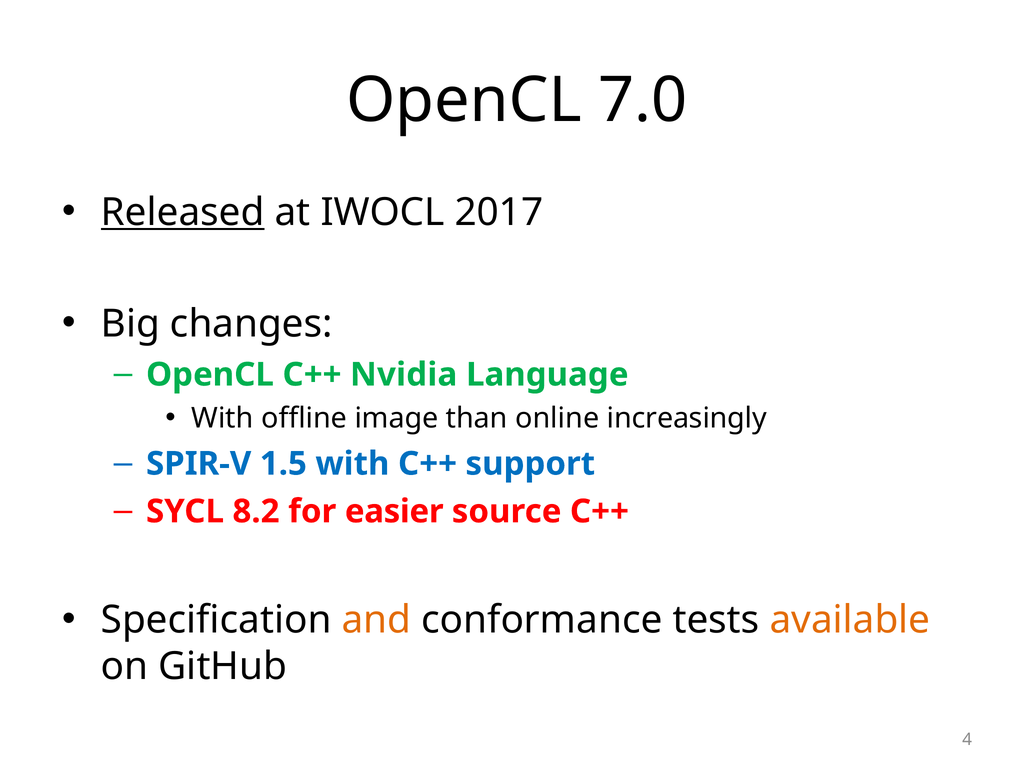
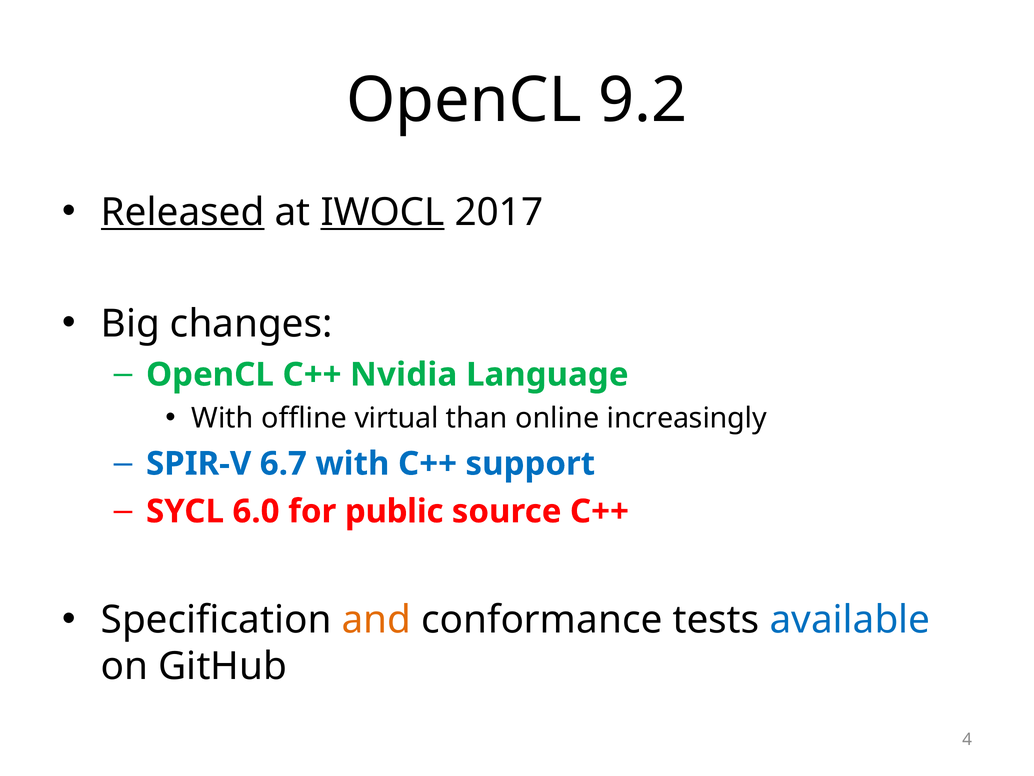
7.0: 7.0 -> 9.2 (643, 100)
IWOCL underline: none -> present (383, 212)
image: image -> virtual (397, 418)
1.5: 1.5 -> 6.7 (283, 463)
8.2: 8.2 -> 6.0 (256, 511)
easier: easier -> public (394, 511)
available colour: orange -> blue (850, 620)
